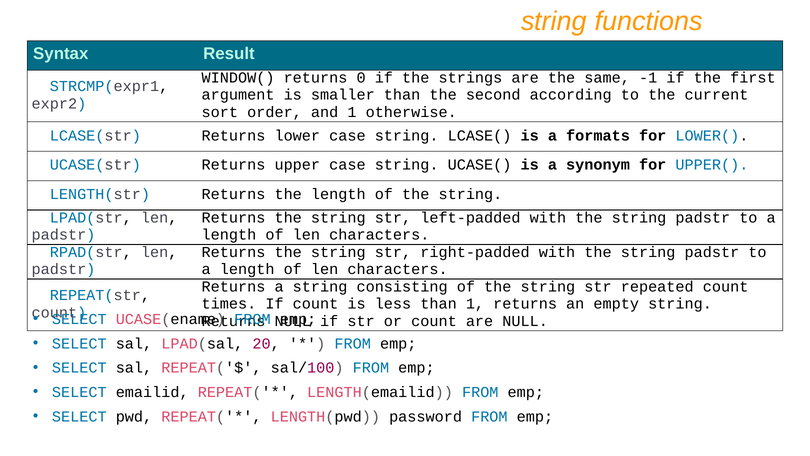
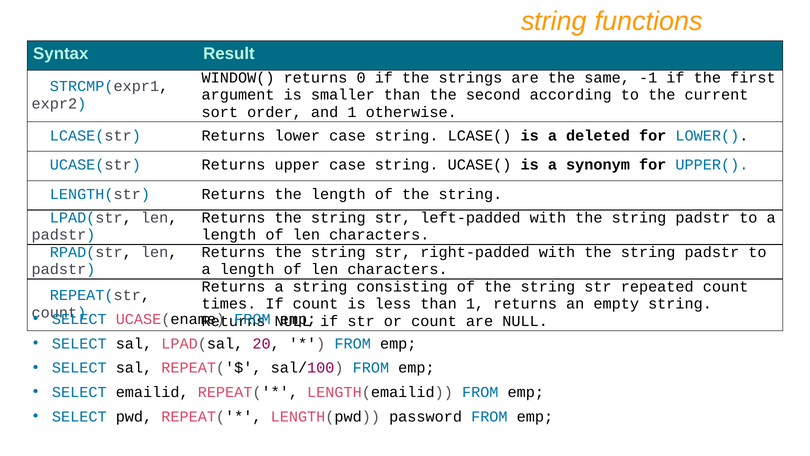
formats: formats -> deleted (598, 135)
